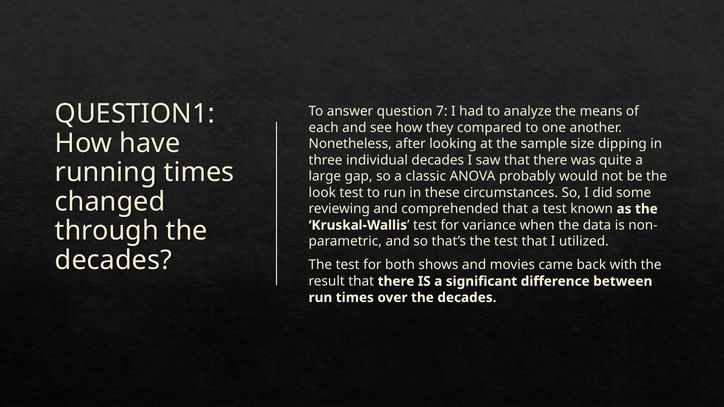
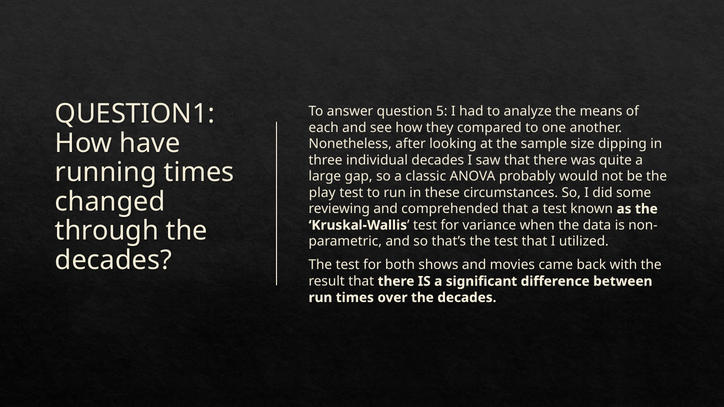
7: 7 -> 5 (442, 111)
look: look -> play (322, 193)
